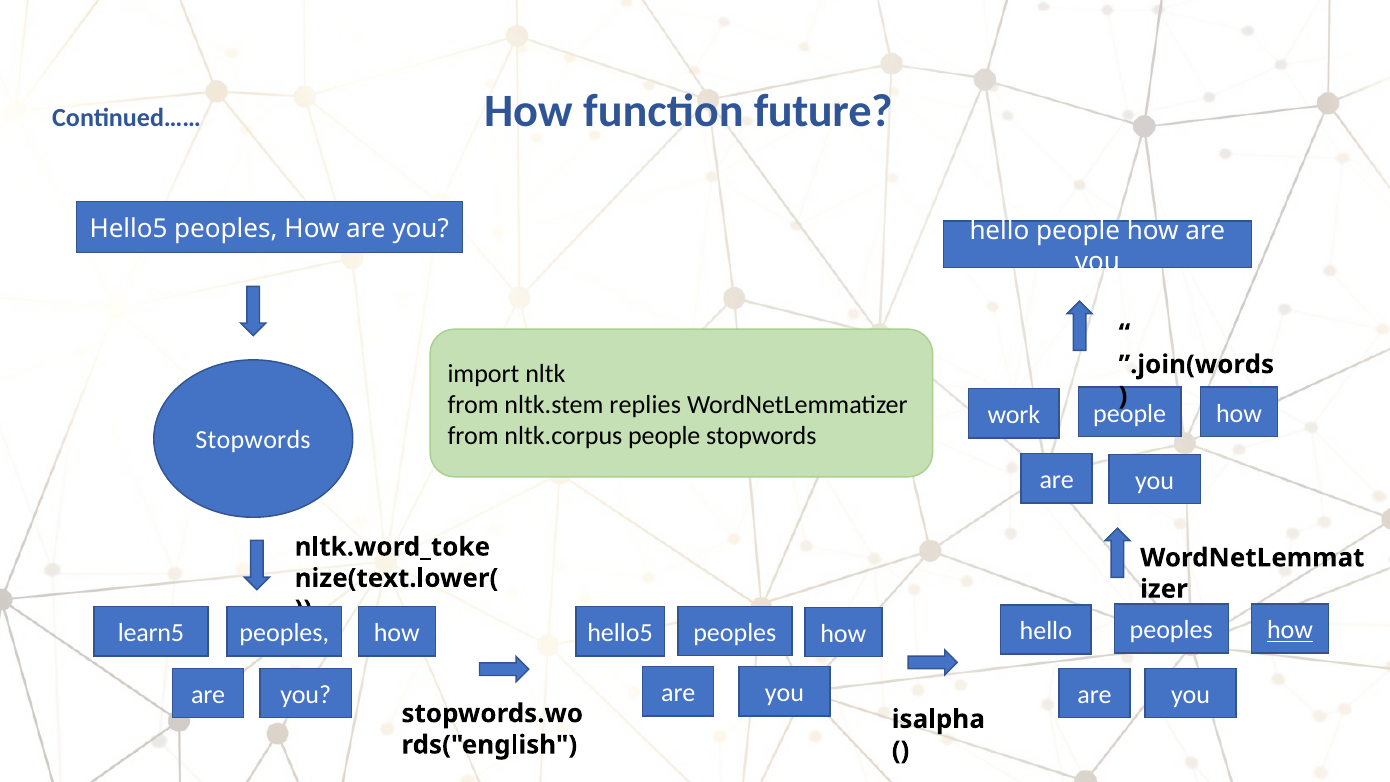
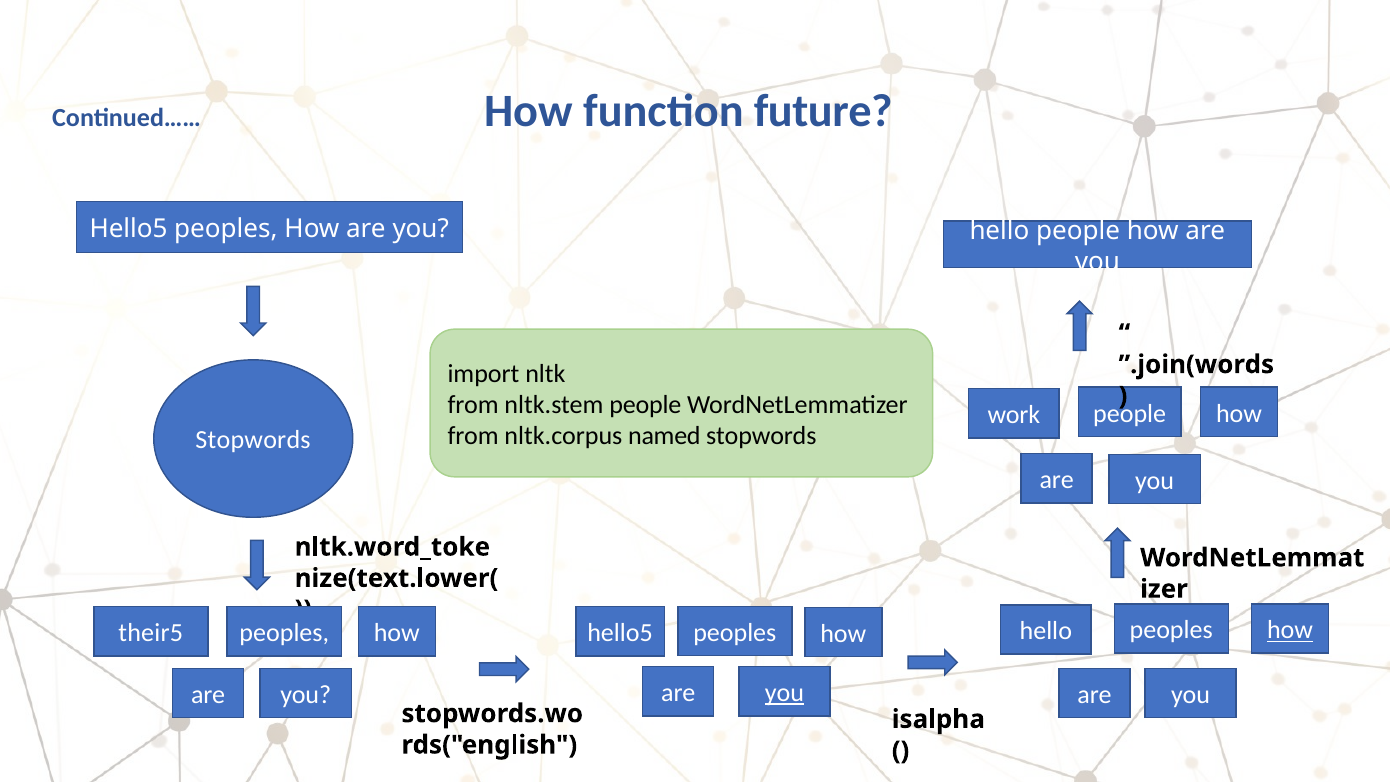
nltk.stem replies: replies -> people (645, 405)
nltk.corpus people: people -> named (664, 436)
learn5: learn5 -> their5 (151, 633)
you underline: none -> present (784, 693)
